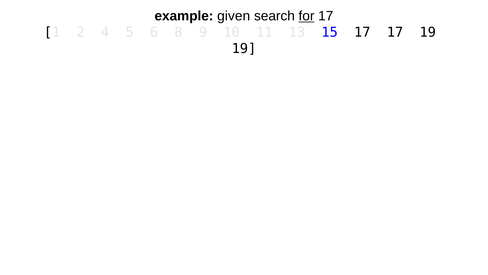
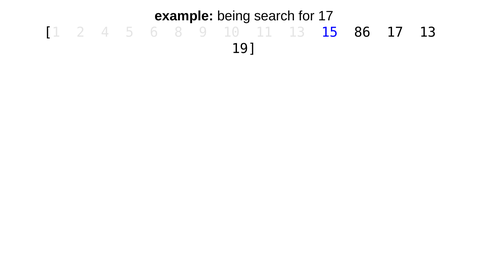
given: given -> being (234, 16)
for underline: present -> none (307, 16)
15 17: 17 -> 86 (362, 32)
17 19: 19 -> 13 (428, 32)
